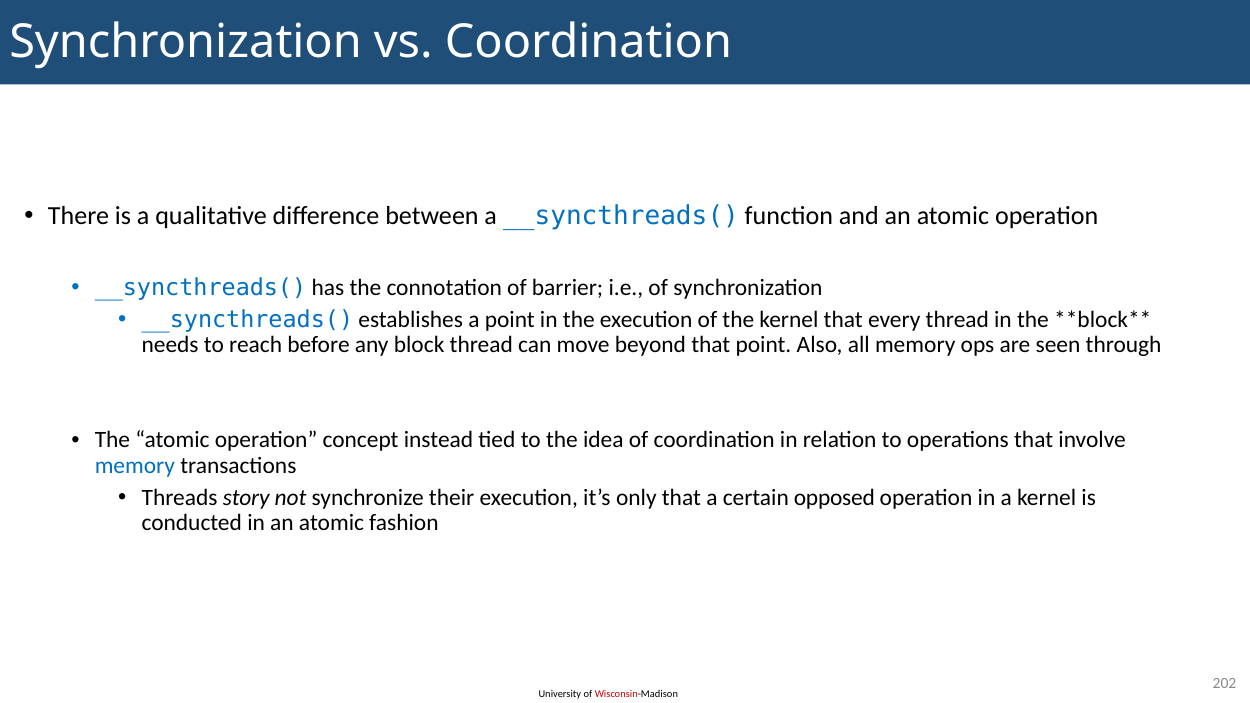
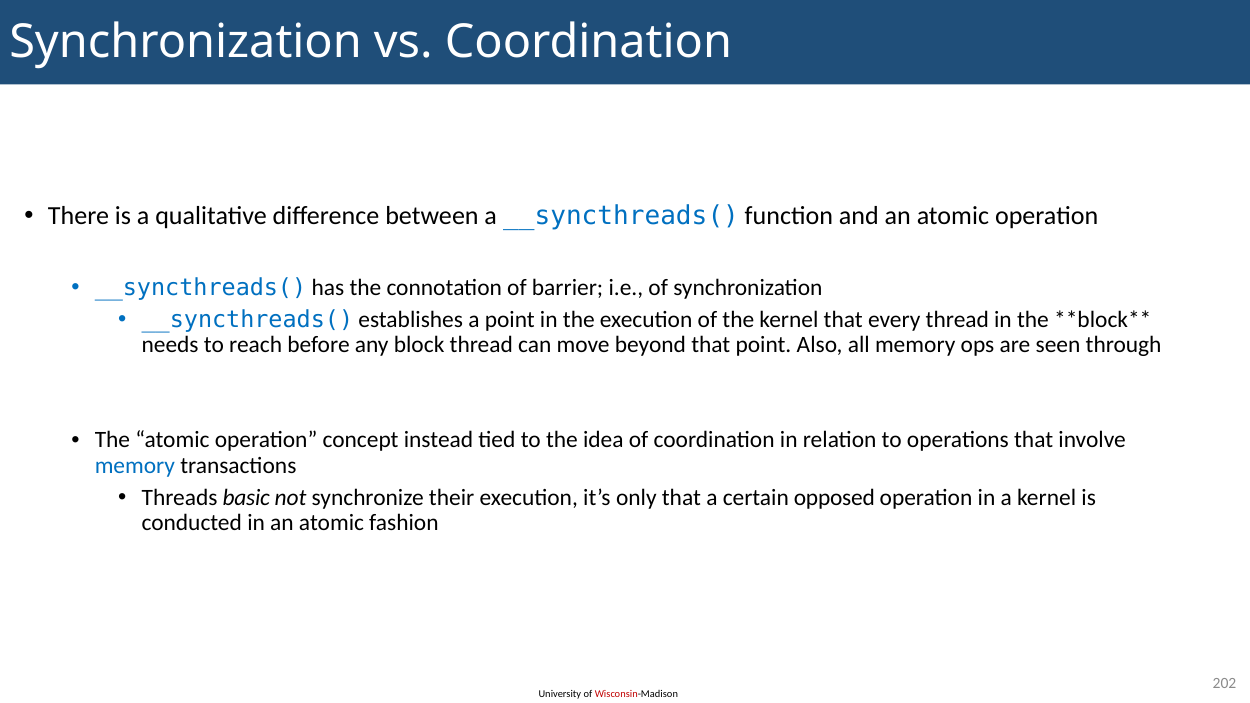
story: story -> basic (246, 497)
